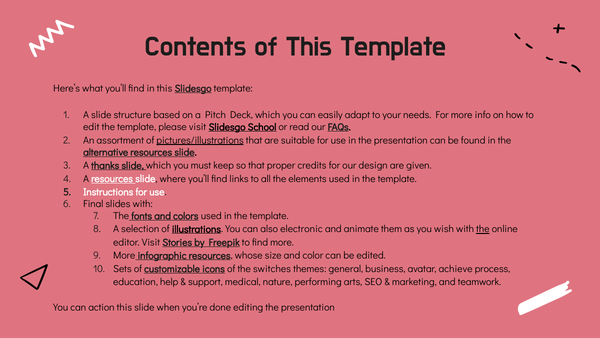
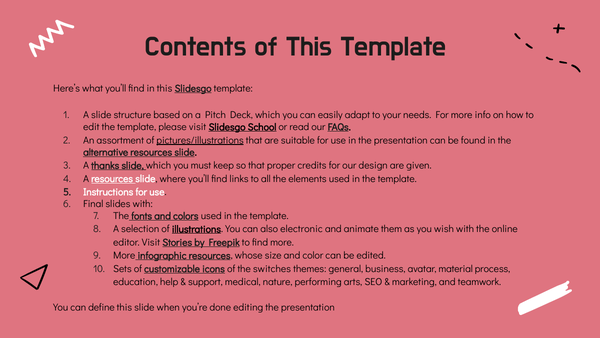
the underline: present -> none (483, 229)
achieve: achieve -> material (456, 268)
action: action -> define (102, 307)
